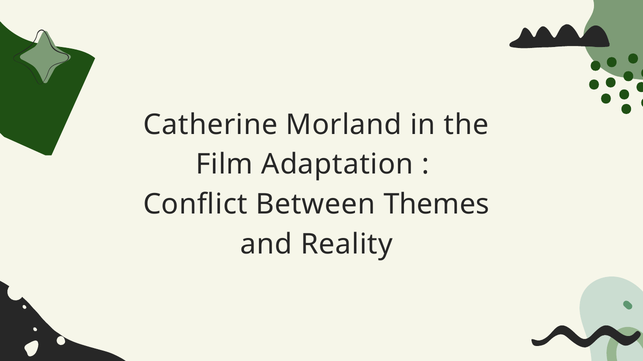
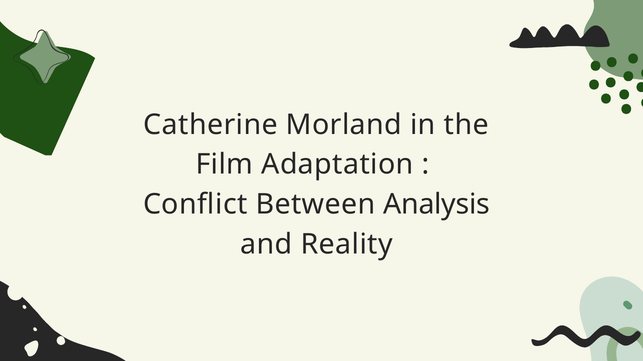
Themes: Themes -> Analysis (437, 205)
